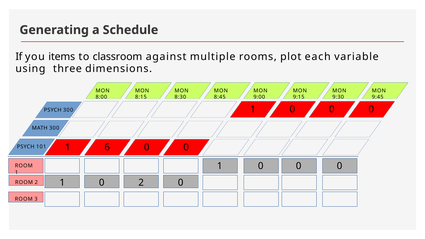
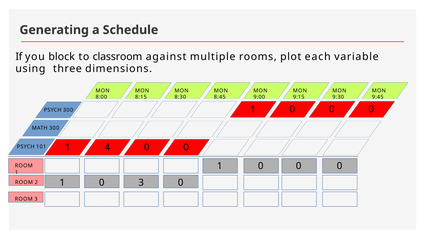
items: items -> block (62, 57)
6: 6 -> 4 (107, 147)
0 2: 2 -> 3 (141, 183)
